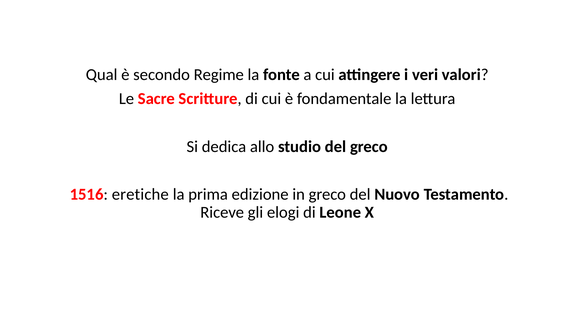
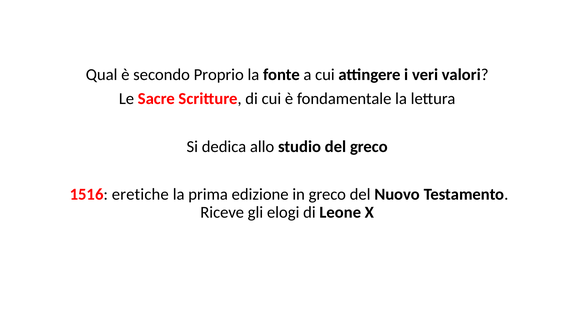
Regime: Regime -> Proprio (219, 75)
